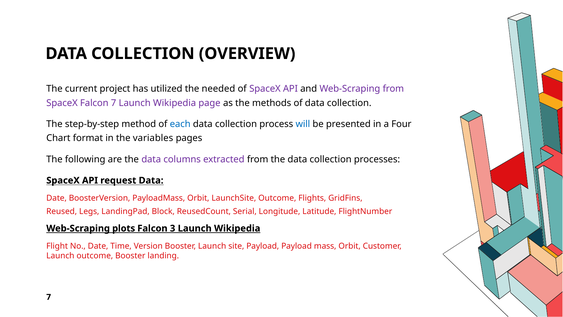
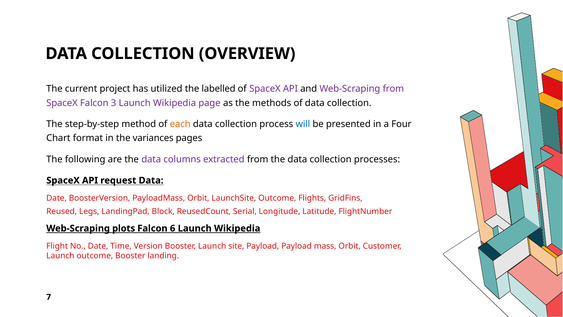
needed: needed -> labelled (219, 89)
Falcon 7: 7 -> 3 (114, 103)
each colour: blue -> orange (180, 124)
variables: variables -> variances (153, 138)
3: 3 -> 6 (173, 228)
